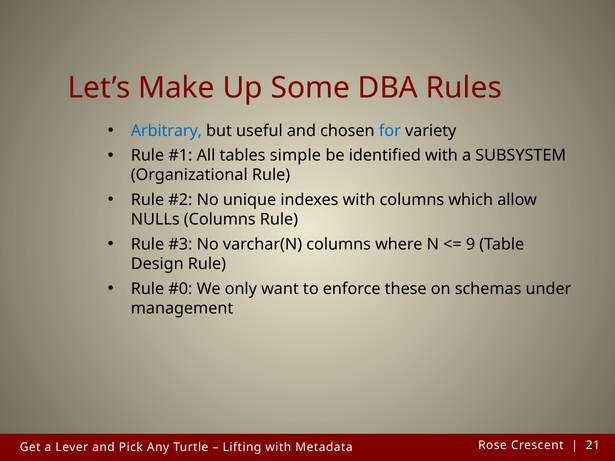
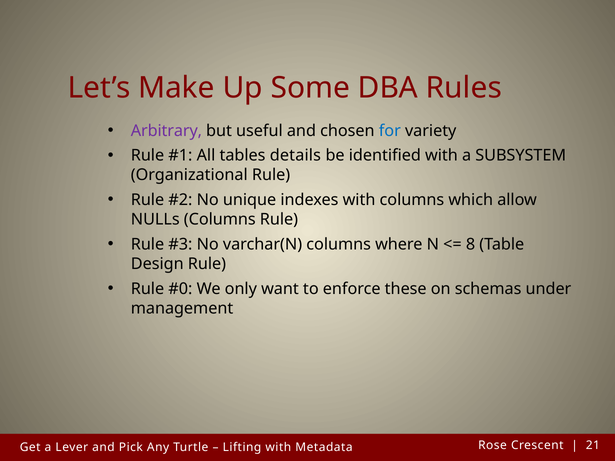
Arbitrary colour: blue -> purple (166, 131)
simple: simple -> details (295, 156)
9: 9 -> 8 (471, 244)
